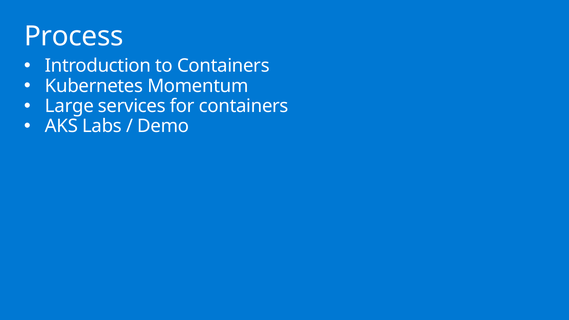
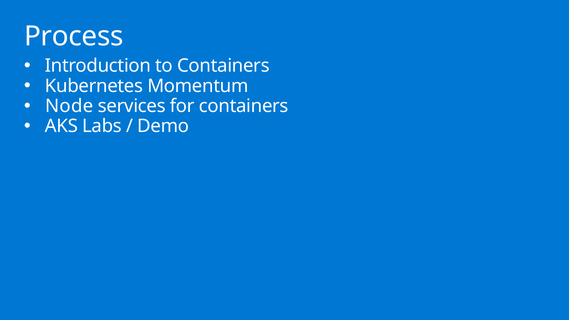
Large: Large -> Node (69, 106)
